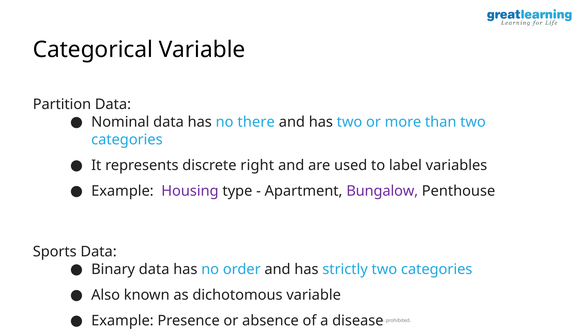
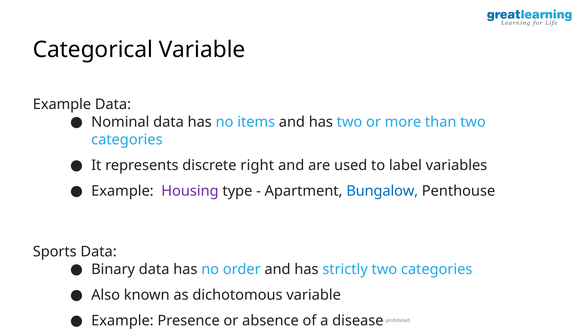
Partition: Partition -> Example (62, 104)
there: there -> items (256, 122)
Bungalow colour: purple -> blue (382, 191)
